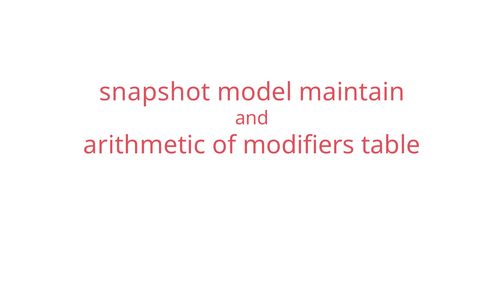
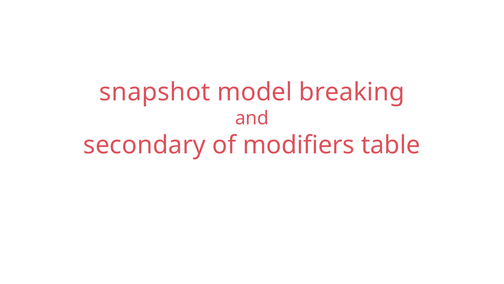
maintain: maintain -> breaking (352, 92)
arithmetic: arithmetic -> secondary (145, 145)
